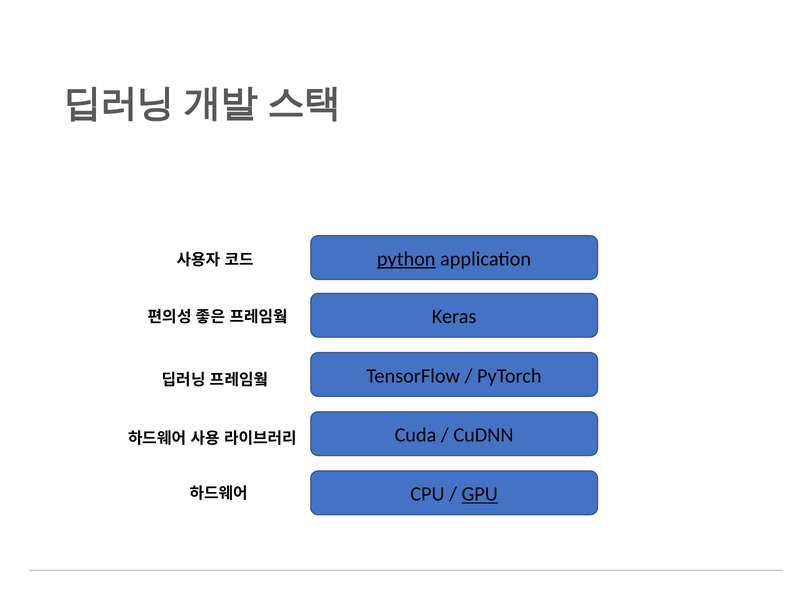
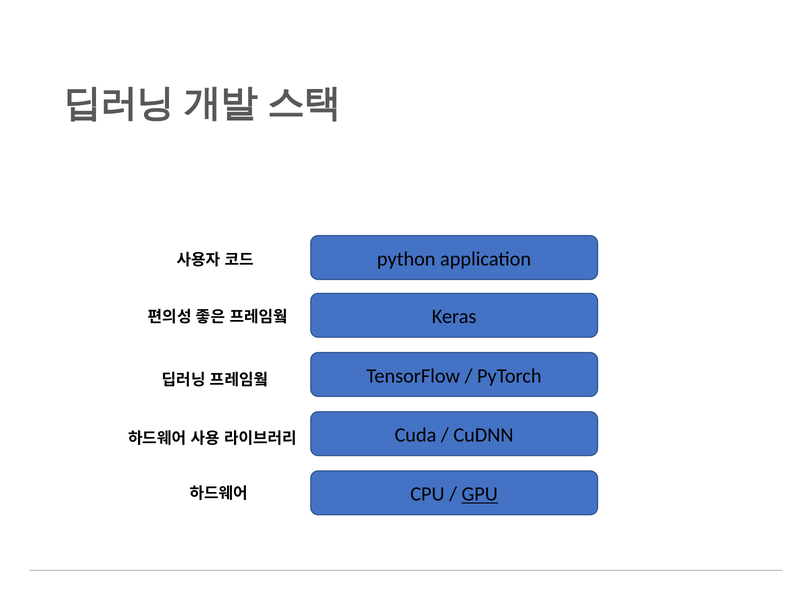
python underline: present -> none (406, 259)
